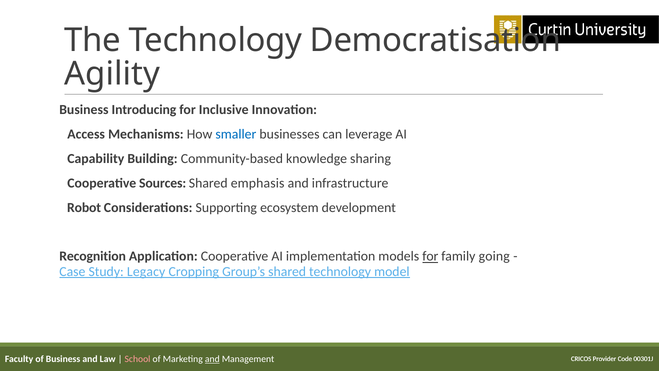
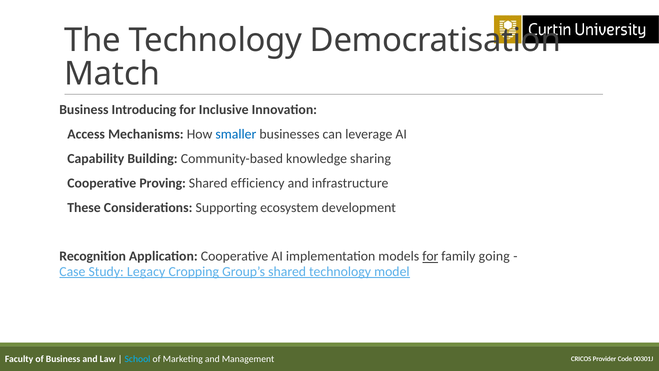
Agility: Agility -> Match (112, 74)
Sources: Sources -> Proving (163, 183)
emphasis: emphasis -> efficiency (258, 183)
Robot: Robot -> These (84, 207)
School colour: pink -> light blue (137, 359)
and underline: present -> none (212, 359)
